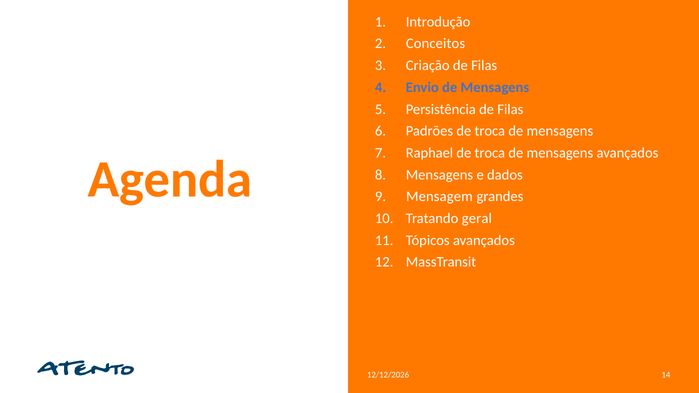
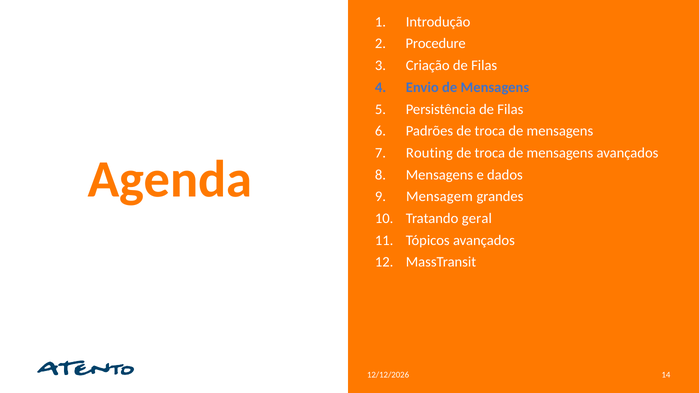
Conceitos: Conceitos -> Procedure (436, 44)
Raphael: Raphael -> Routing (429, 153)
